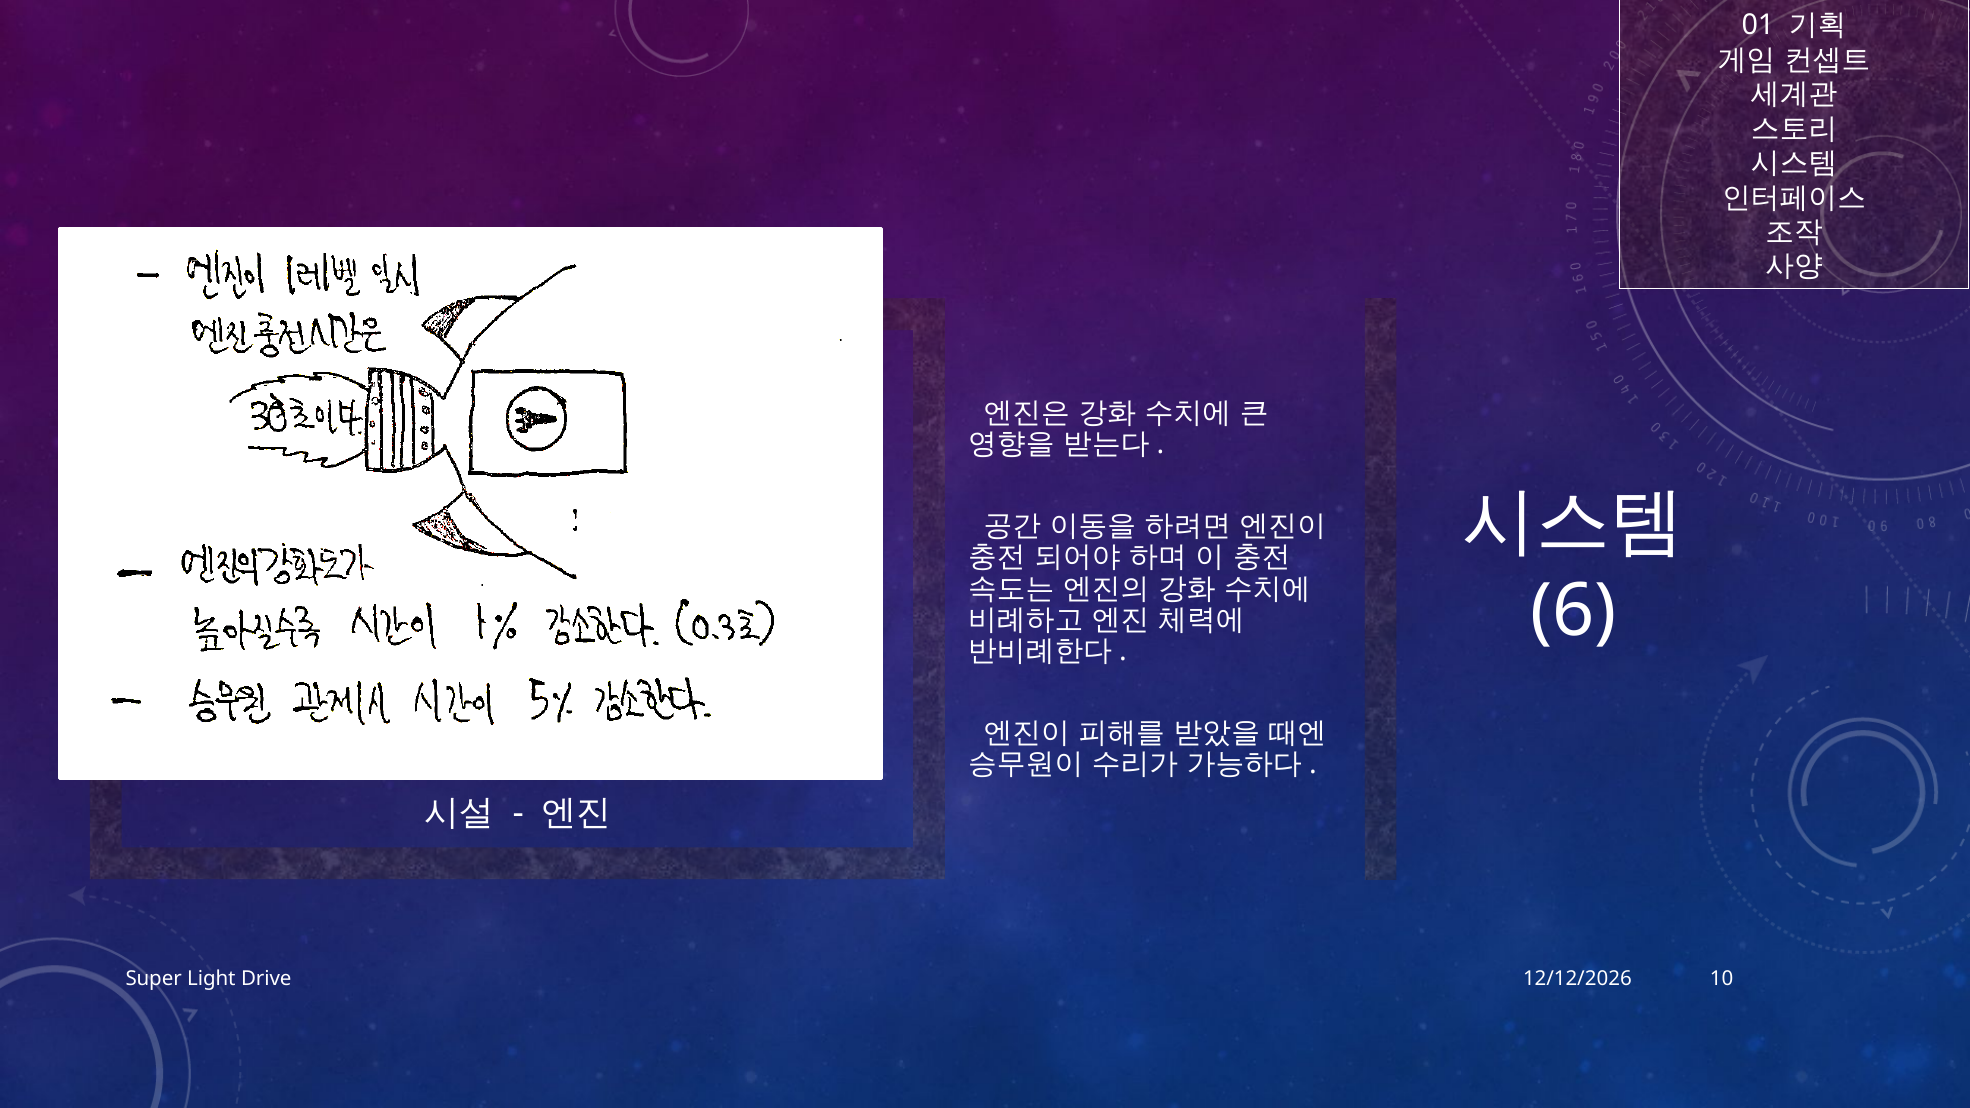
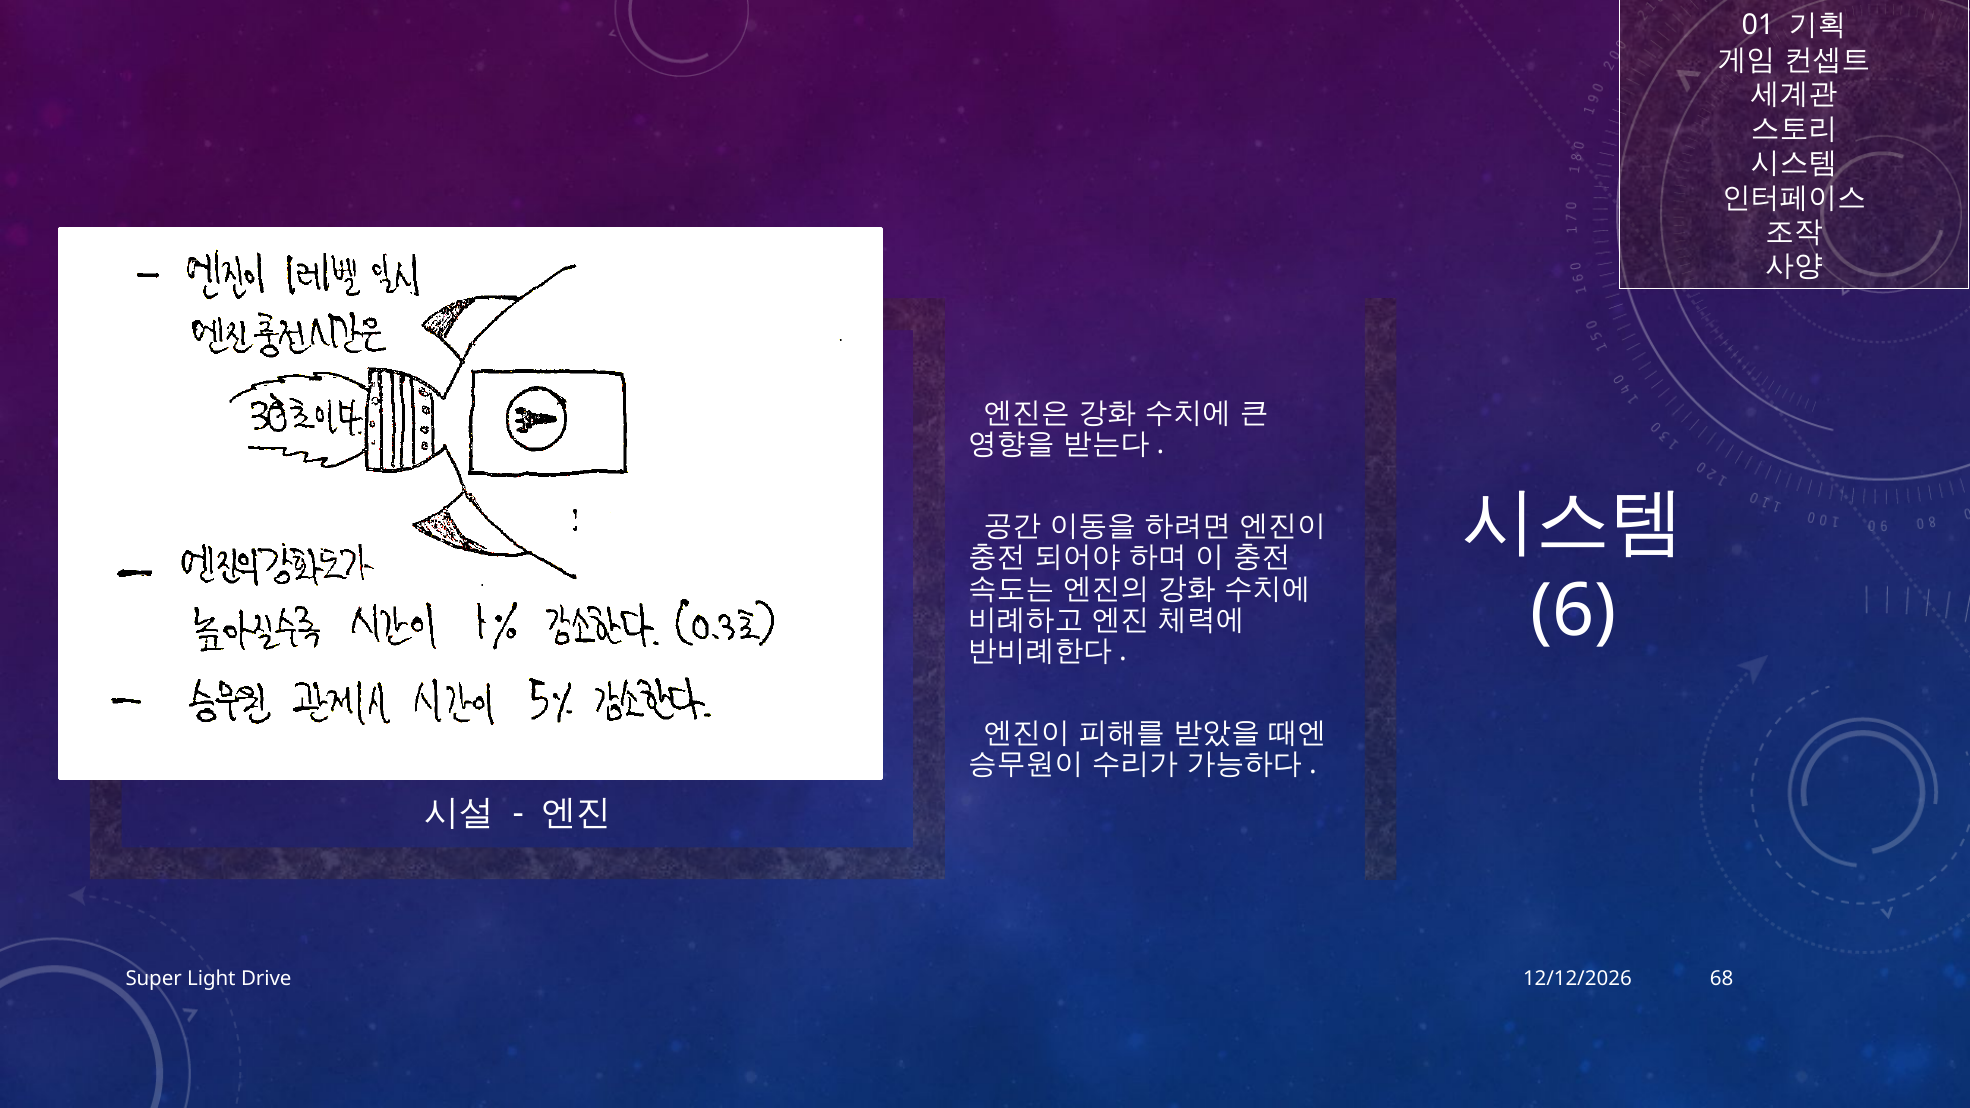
10: 10 -> 68 (1722, 979)
